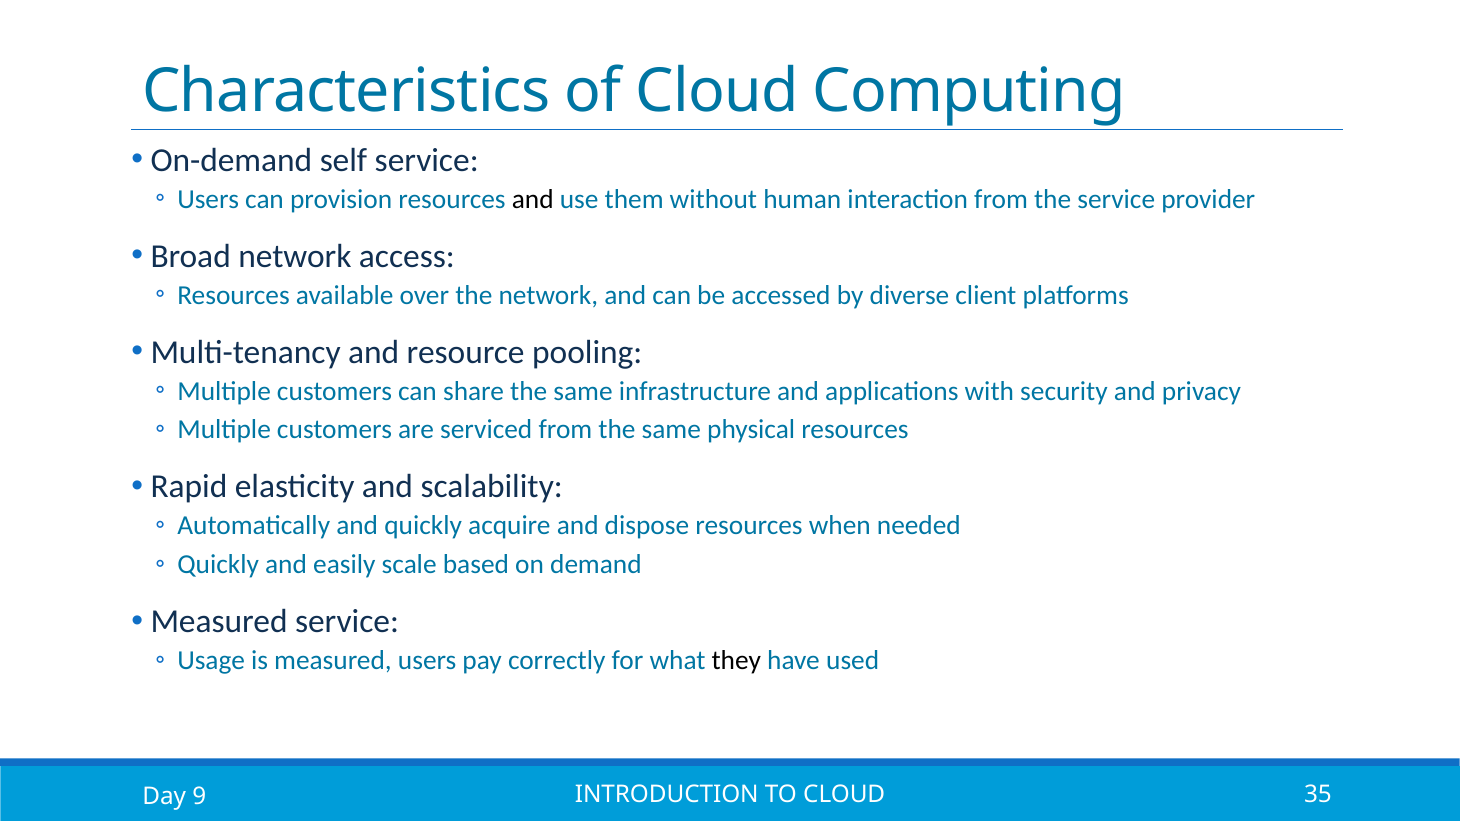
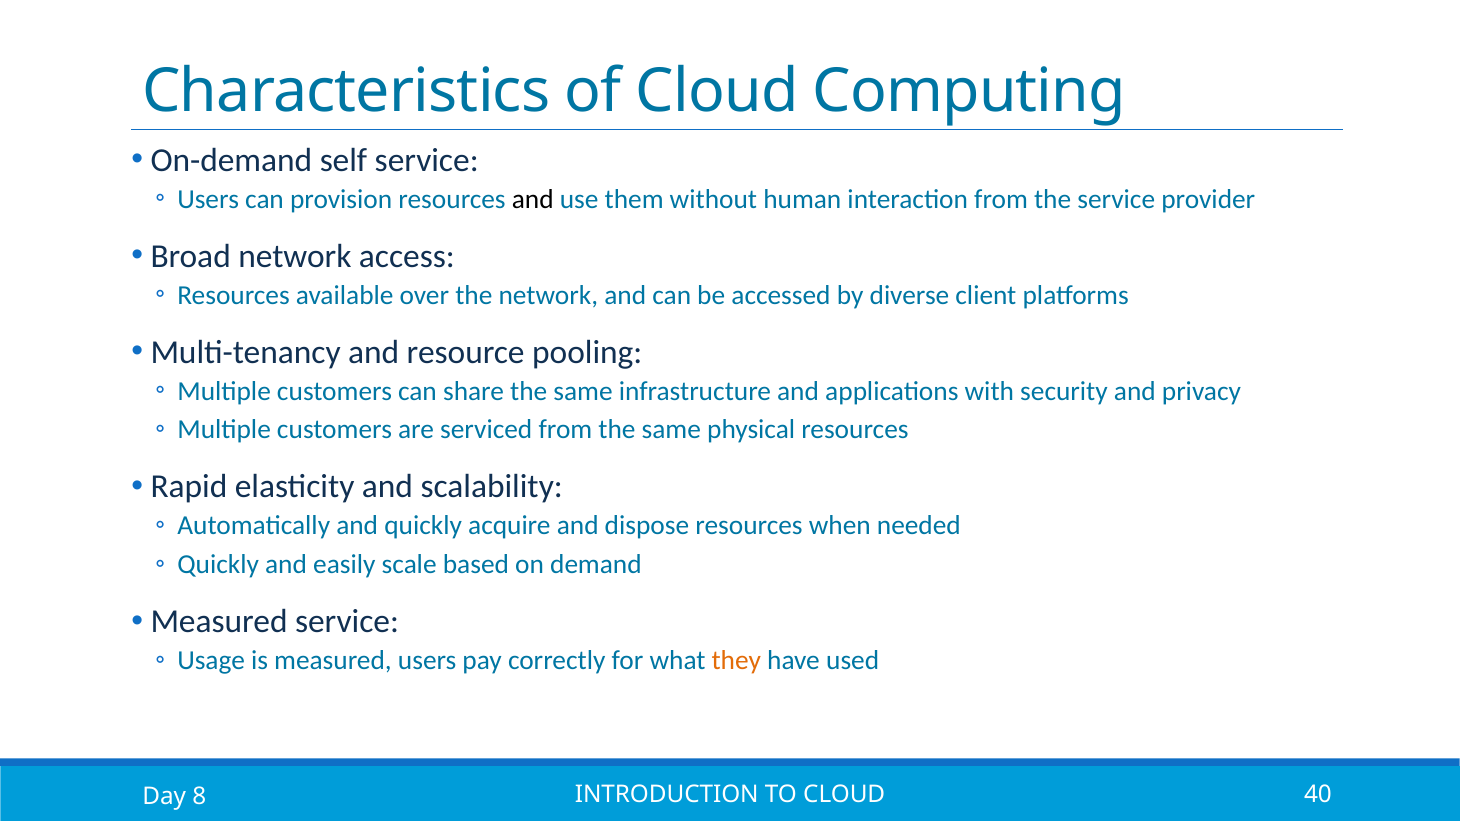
they colour: black -> orange (736, 661)
35: 35 -> 40 (1318, 795)
9: 9 -> 8 (199, 797)
